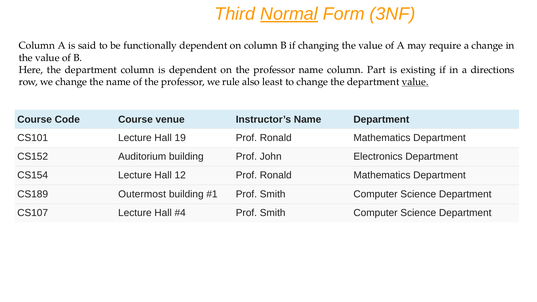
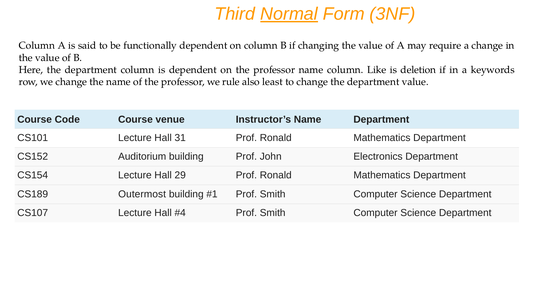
Part: Part -> Like (377, 70)
existing: existing -> deletion (418, 70)
directions: directions -> keywords (493, 70)
value underline: present -> none (415, 82)
19: 19 -> 31 (180, 138)
12: 12 -> 29 (180, 175)
